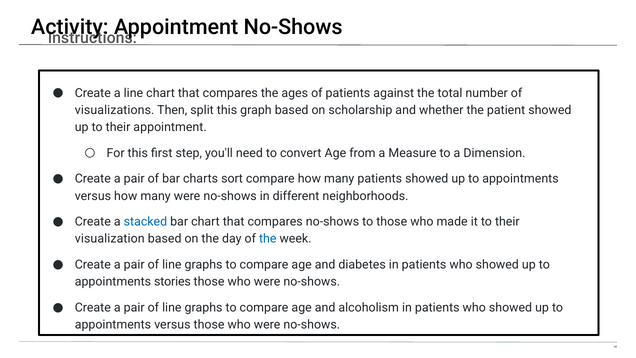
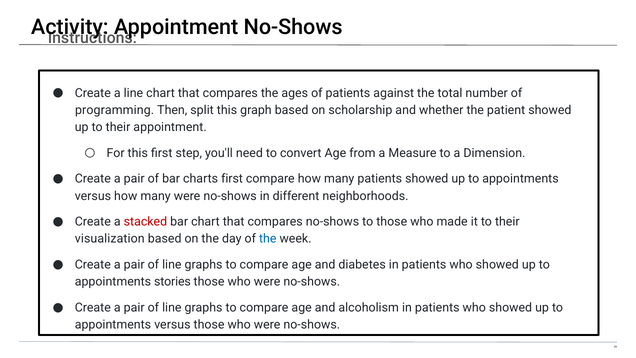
visualizations: visualizations -> programming (115, 110)
charts sort: sort -> first (232, 179)
stacked colour: blue -> red (145, 222)
